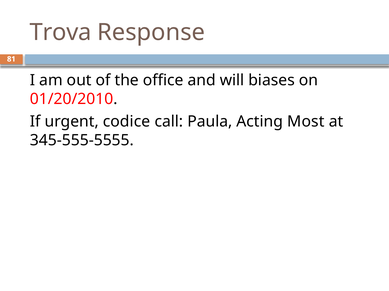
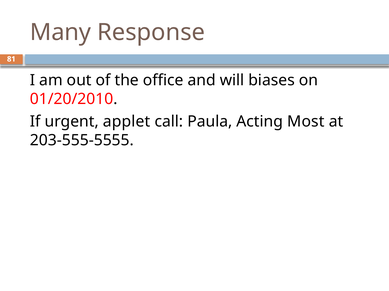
Trova: Trova -> Many (60, 32)
codice: codice -> applet (127, 122)
345-555-5555: 345-555-5555 -> 203-555-5555 (82, 141)
